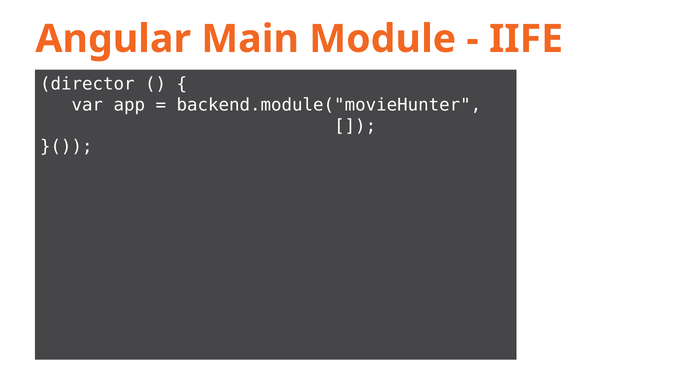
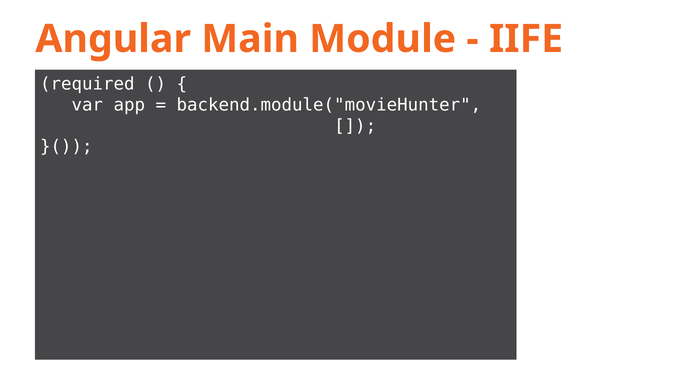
director: director -> required (87, 84)
